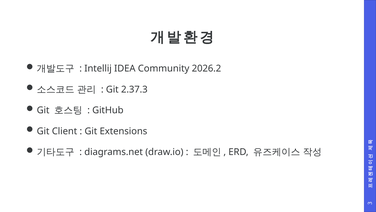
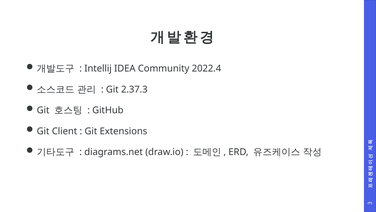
2026.2: 2026.2 -> 2022.4 (206, 68)
